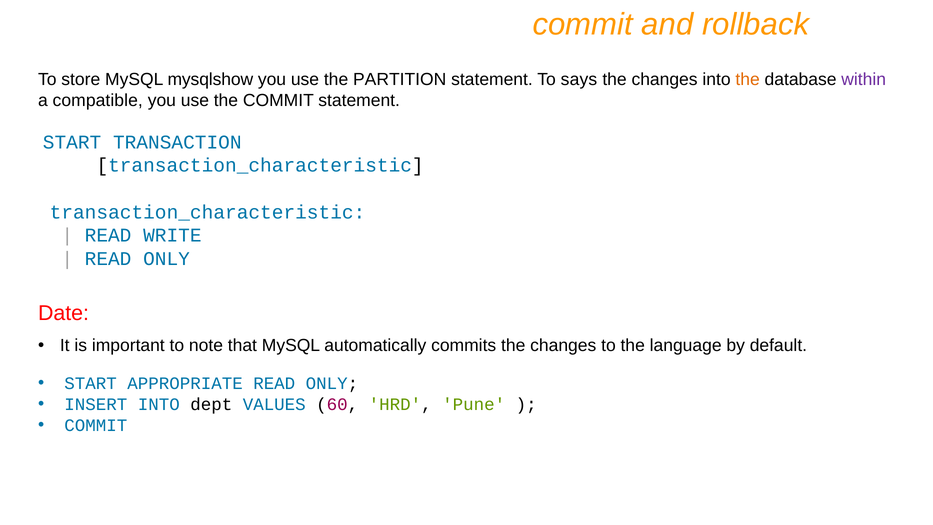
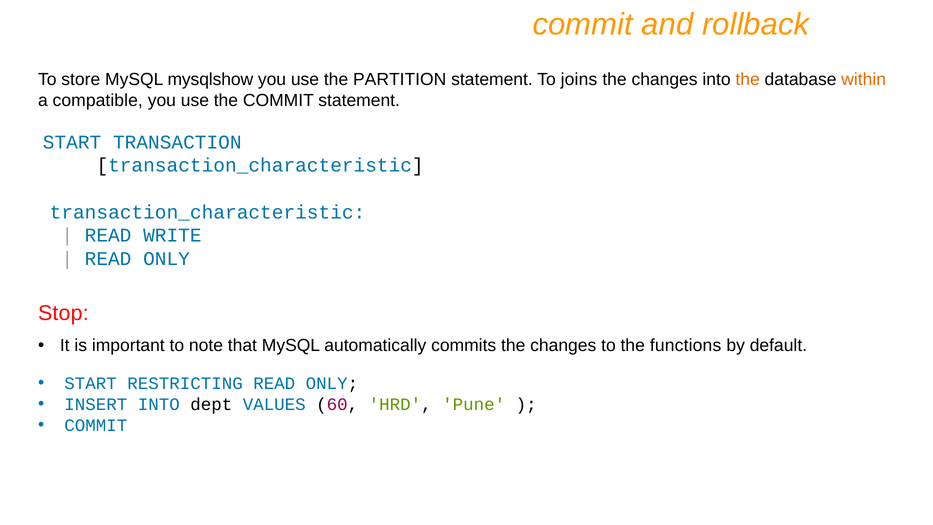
says: says -> joins (579, 79)
within colour: purple -> orange (864, 79)
Date: Date -> Stop (63, 313)
language: language -> functions (686, 346)
APPROPRIATE: APPROPRIATE -> RESTRICTING (185, 383)
